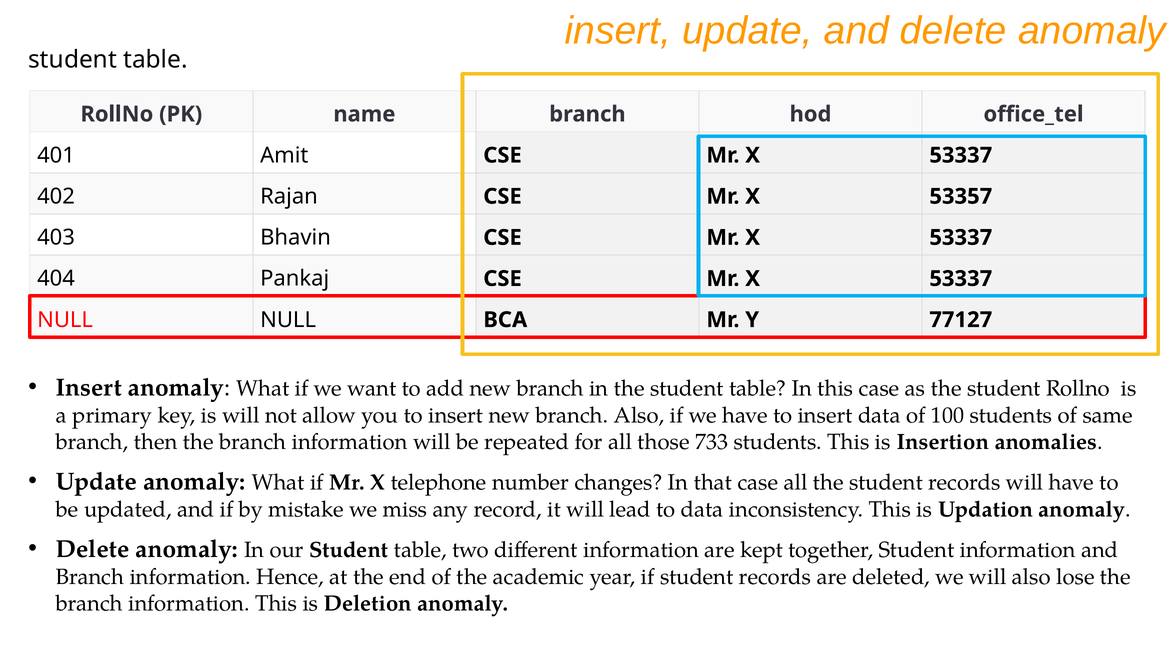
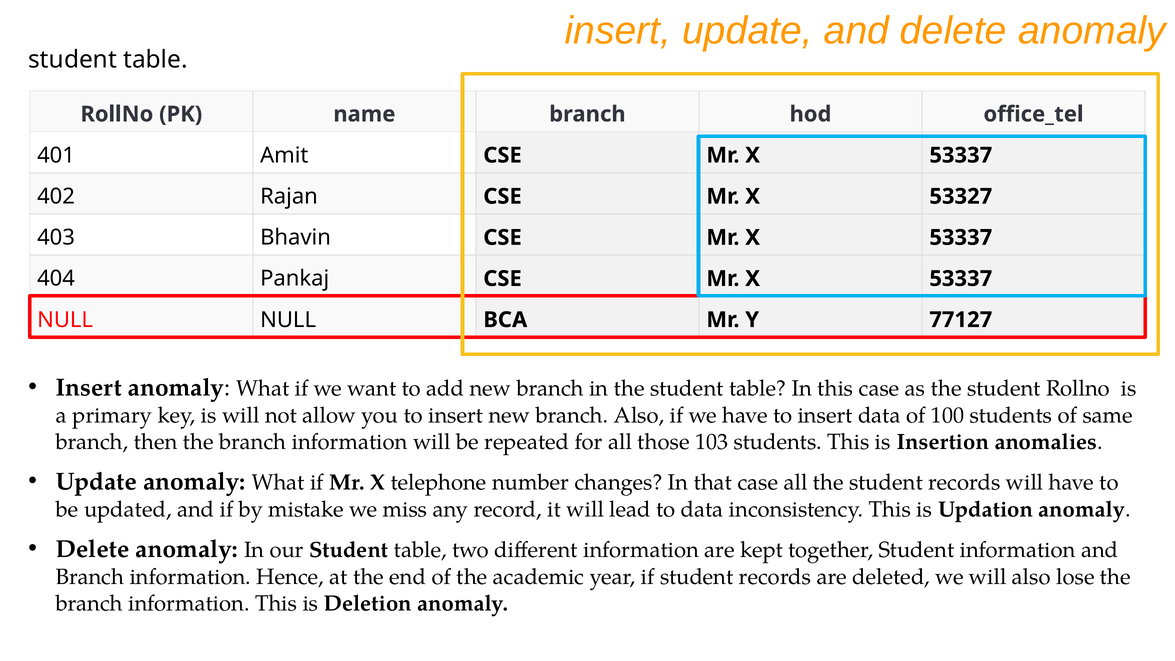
53357: 53357 -> 53327 (961, 196)
733: 733 -> 103 (712, 442)
